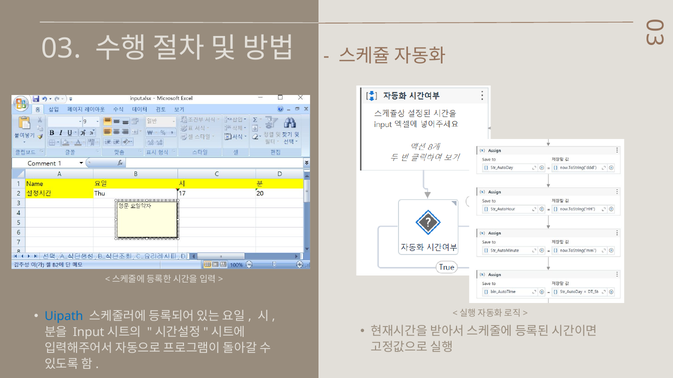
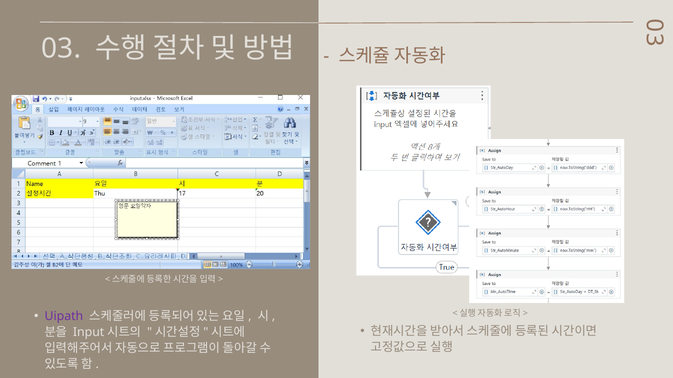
Uipath colour: blue -> purple (64, 317)
